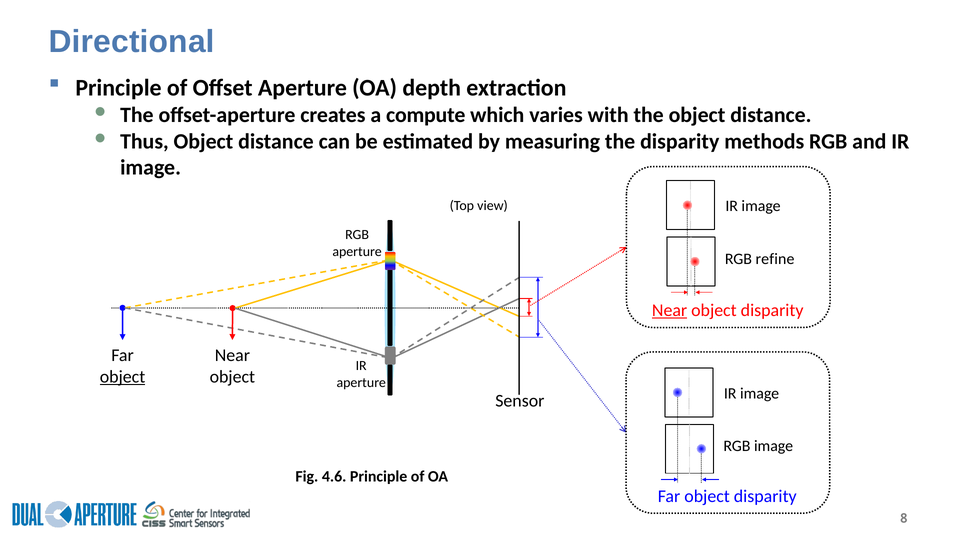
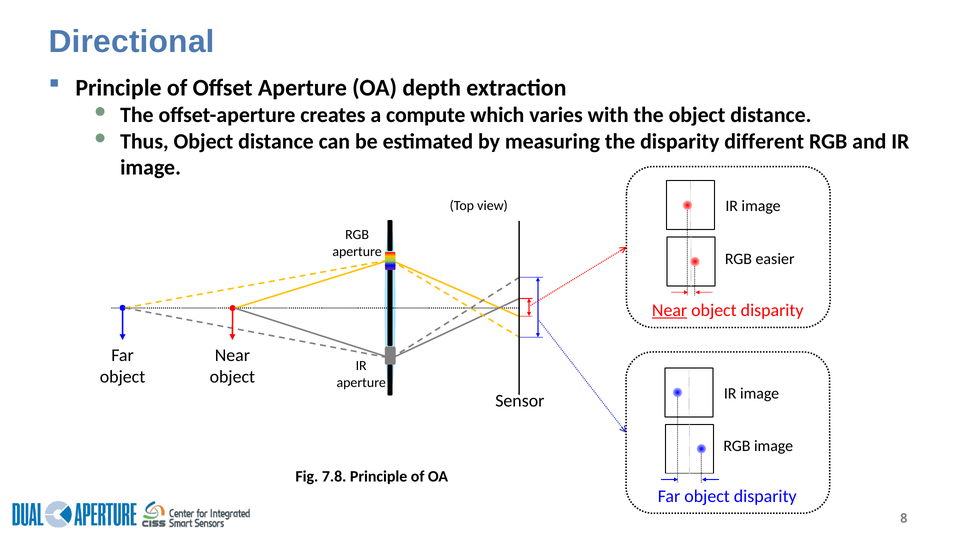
methods: methods -> different (764, 141)
refine: refine -> easier (775, 259)
object underline: present -> none (123, 377)
4.6: 4.6 -> 7.8 (334, 476)
